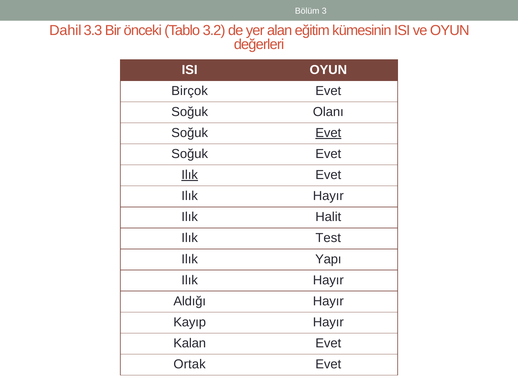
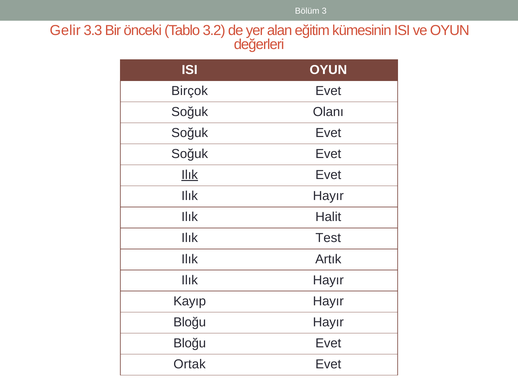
Dahil: Dahil -> Gelir (65, 30)
Evet underline: present -> none (328, 133)
Yapı: Yapı -> Artık (328, 259)
Aldığı: Aldığı -> Kayıp (190, 301)
Kayıp: Kayıp -> Bloğu (190, 322)
Kalan: Kalan -> Bloğu (190, 343)
